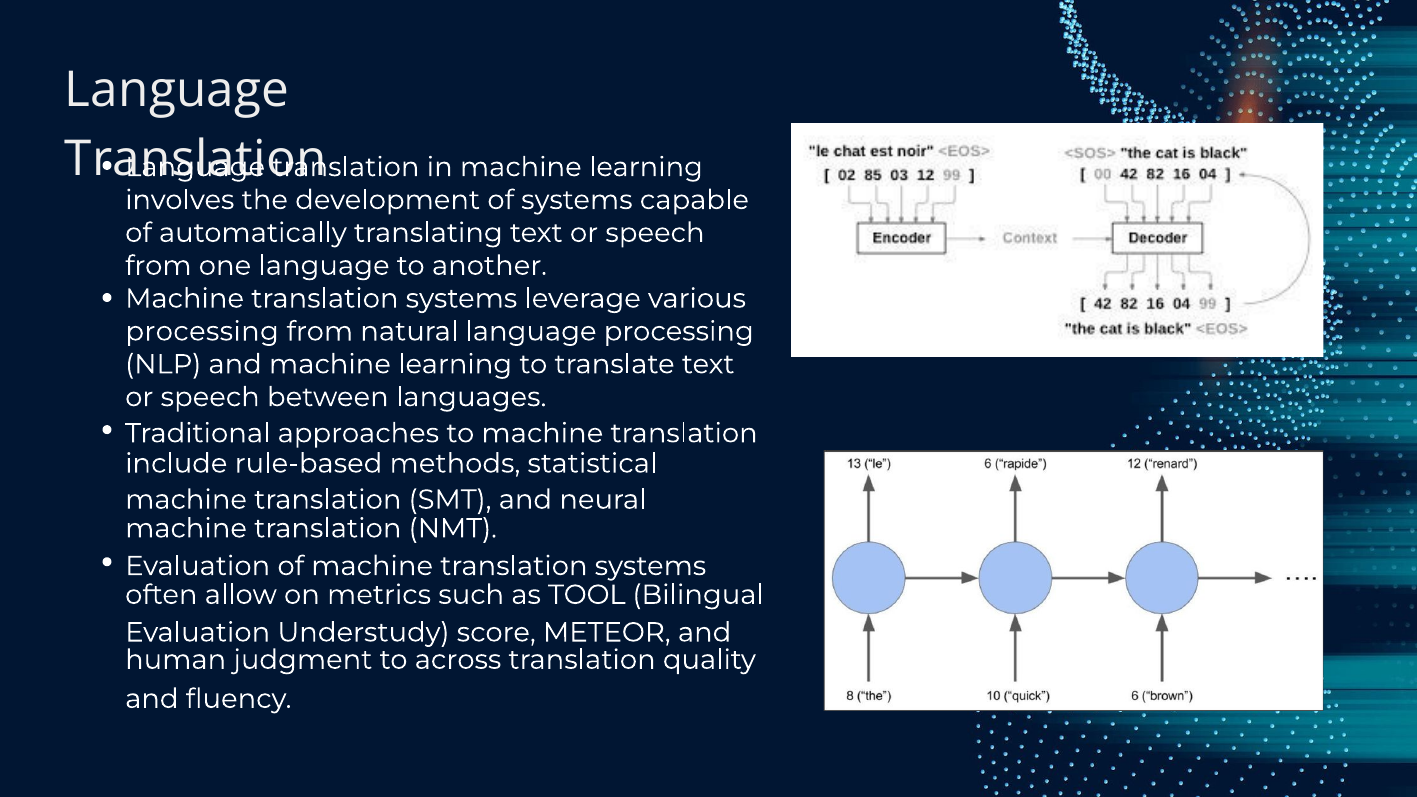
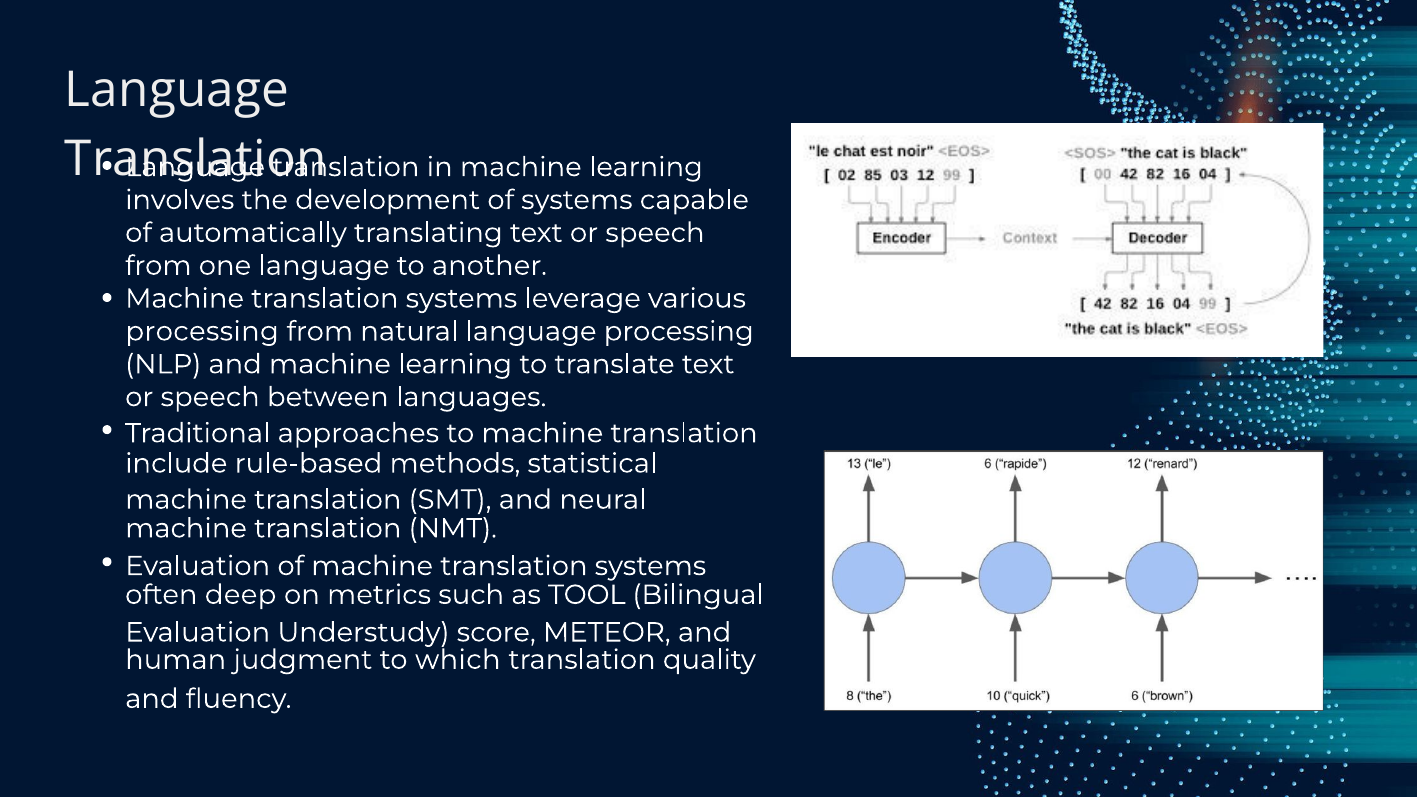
allow: allow -> deep (241, 595)
across: across -> which (458, 660)
